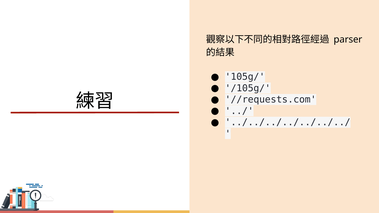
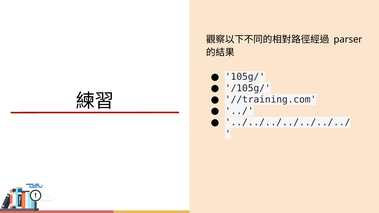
//requests.com: //requests.com -> //training.com (271, 100)
